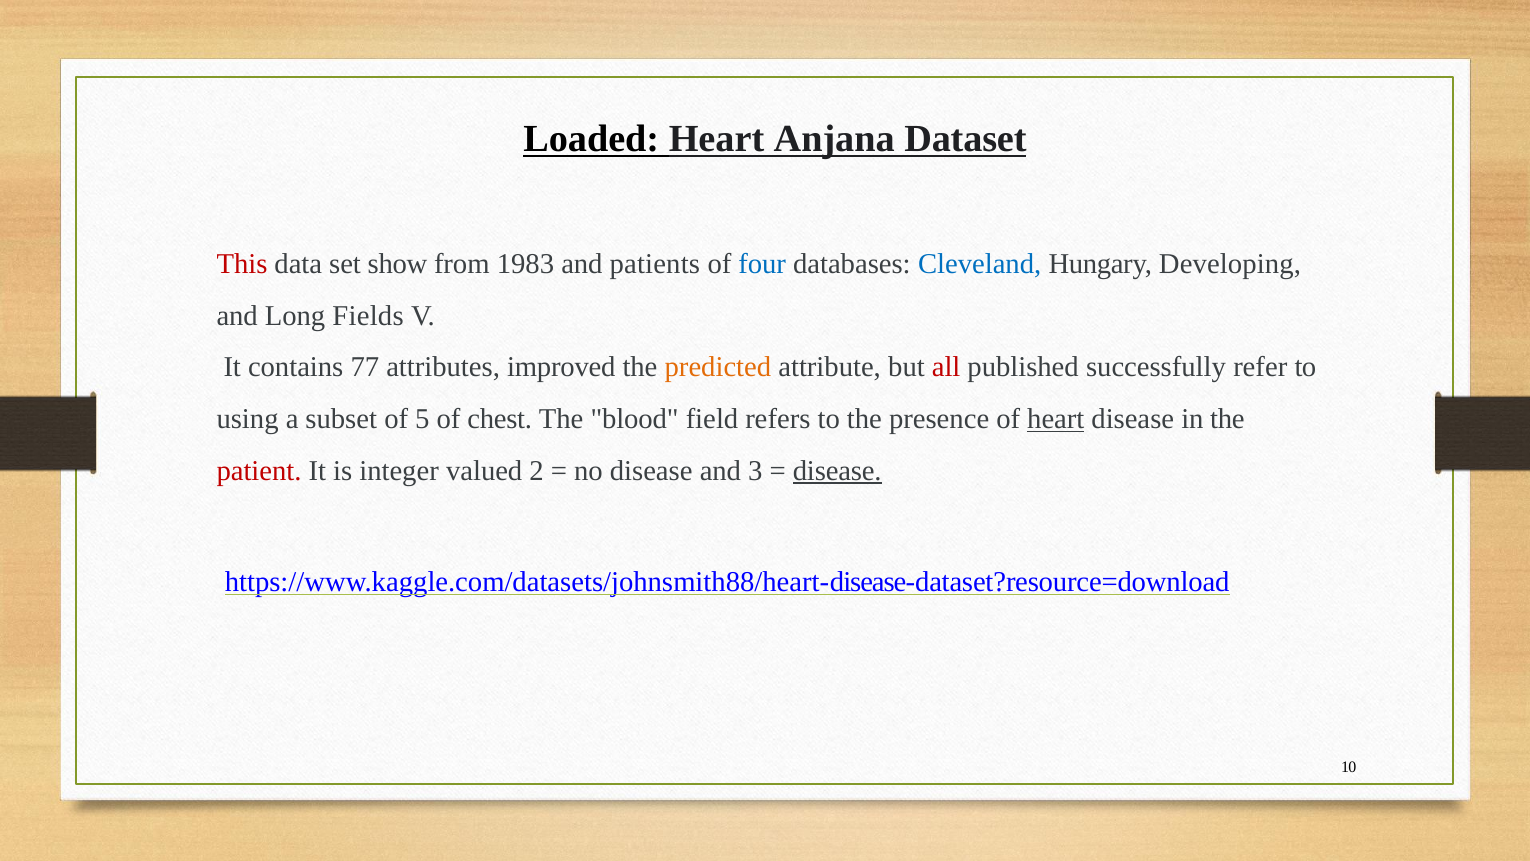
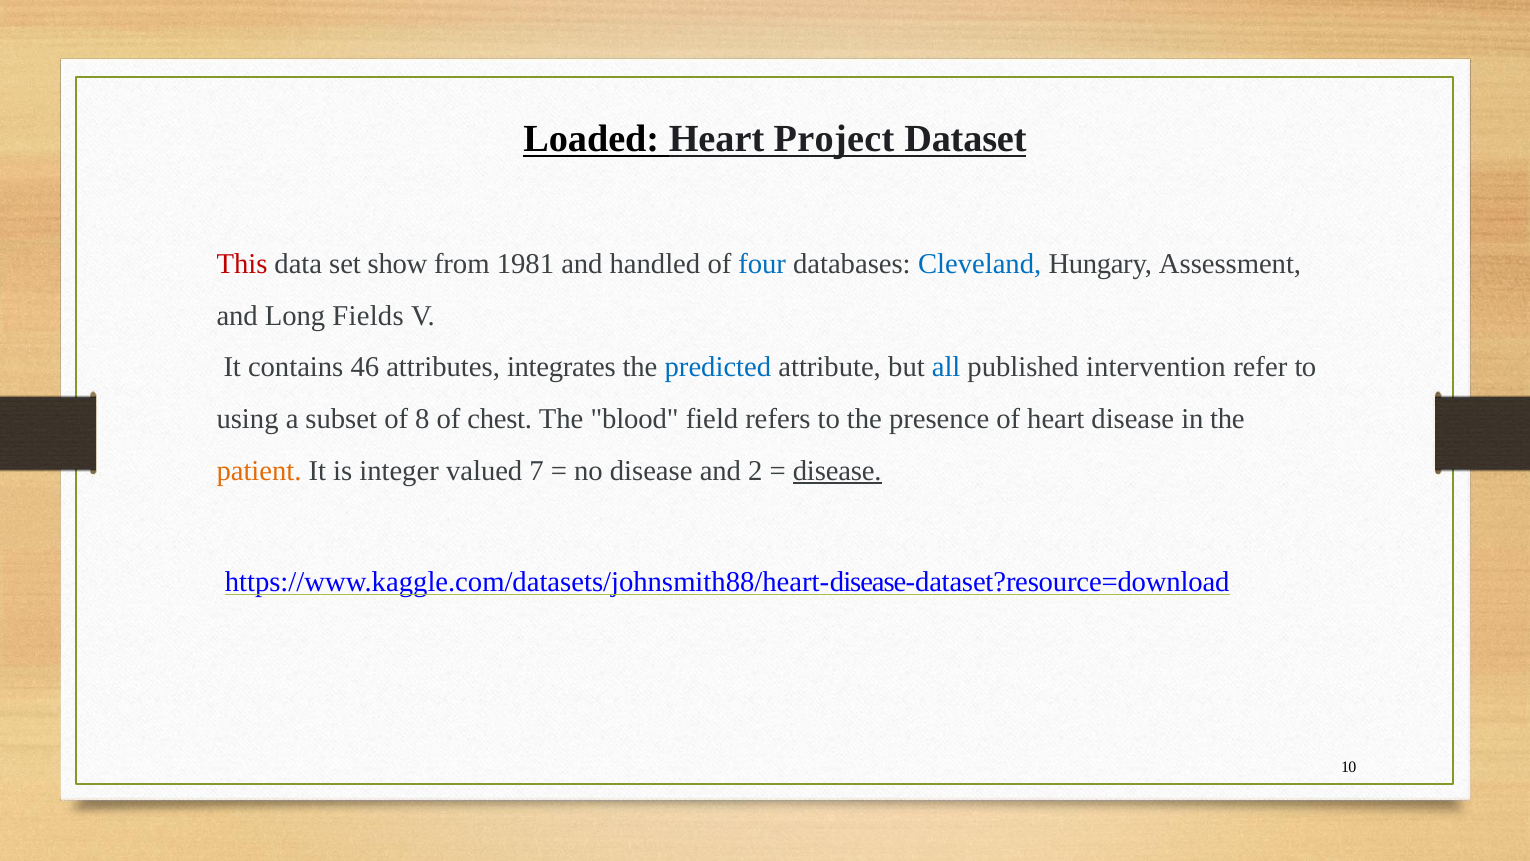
Anjana: Anjana -> Project (834, 139)
1983: 1983 -> 1981 (525, 264)
patients: patients -> handled (655, 264)
Developing: Developing -> Assessment (1230, 264)
77: 77 -> 46 (365, 367)
improved: improved -> integrates (561, 367)
predicted colour: orange -> blue (718, 367)
all colour: red -> blue (946, 367)
successfully: successfully -> intervention (1156, 367)
5: 5 -> 8 (422, 419)
heart underline: present -> none (1056, 419)
patient colour: red -> orange (259, 471)
2: 2 -> 7 (537, 471)
3: 3 -> 2 (755, 471)
